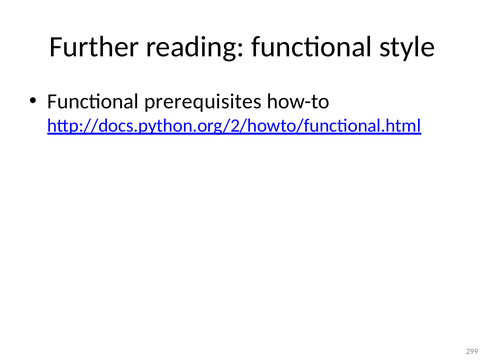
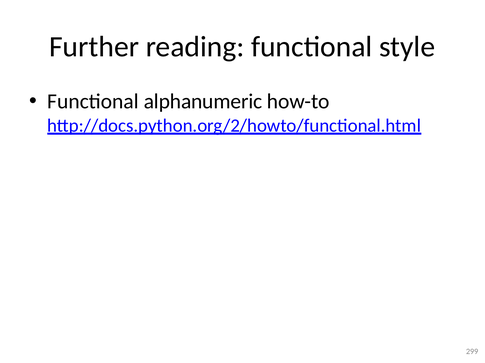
prerequisites: prerequisites -> alphanumeric (203, 102)
